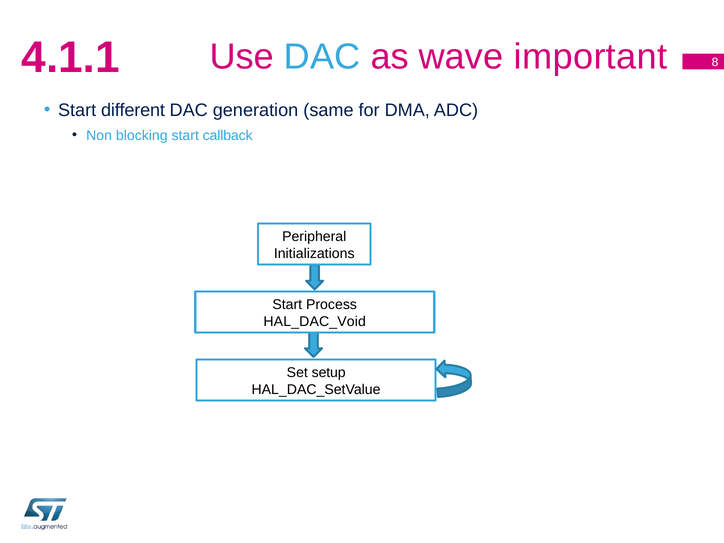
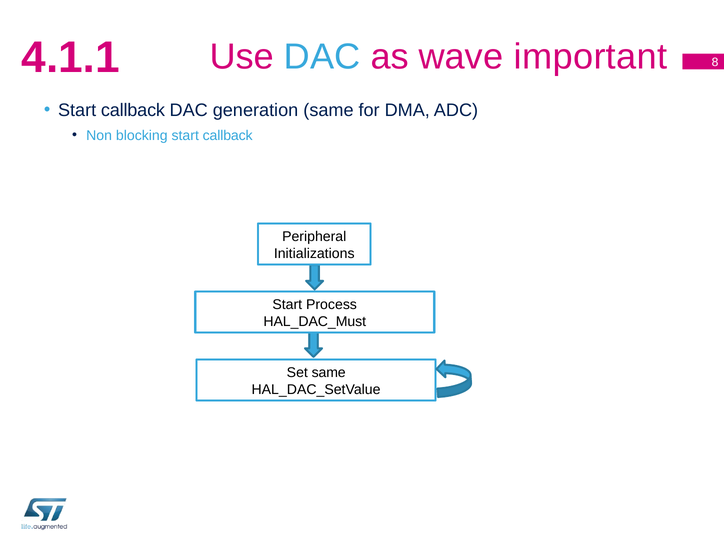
different: different -> callback (133, 110)
HAL_DAC_Void: HAL_DAC_Void -> HAL_DAC_Must (315, 322)
Set setup: setup -> same (329, 373)
